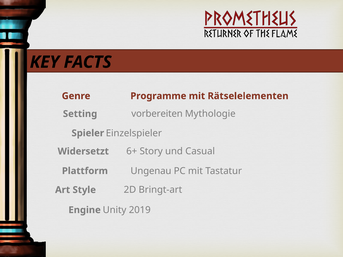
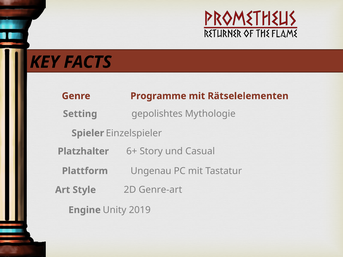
vorbereiten: vorbereiten -> gepolishtes (157, 114)
Widersetzt: Widersetzt -> Platzhalter (83, 151)
Bringt-art: Bringt-art -> Genre-art (160, 190)
